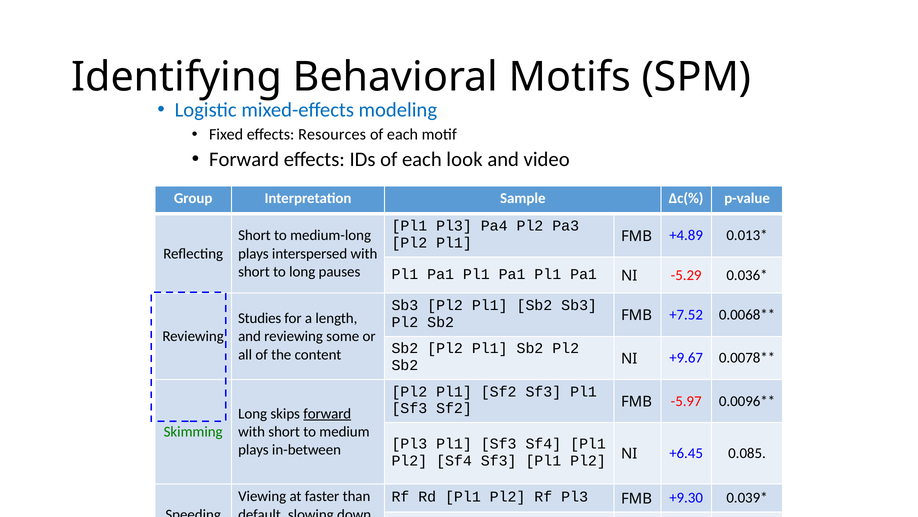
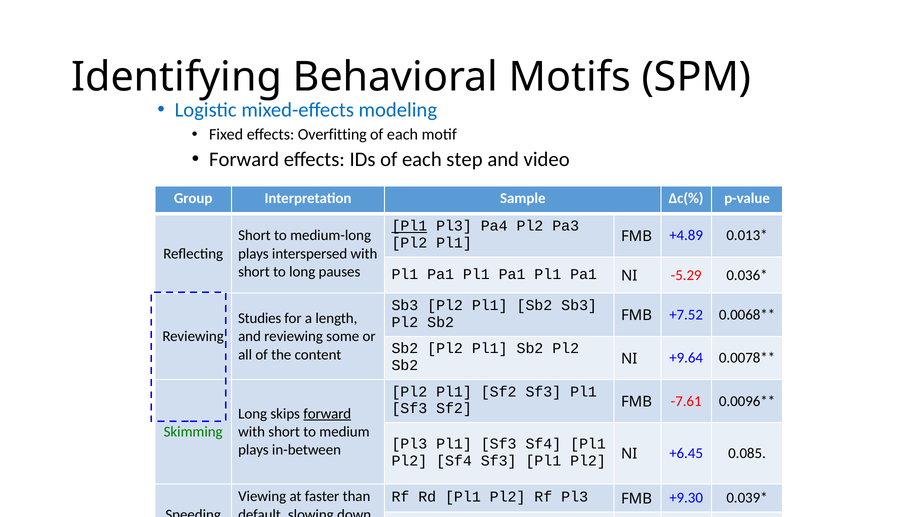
Resources: Resources -> Overfitting (332, 134)
look: look -> step (465, 159)
Pl1 underline: none -> present (409, 226)
+9.67: +9.67 -> +9.64 (686, 358)
-5.97: -5.97 -> -7.61 (686, 401)
